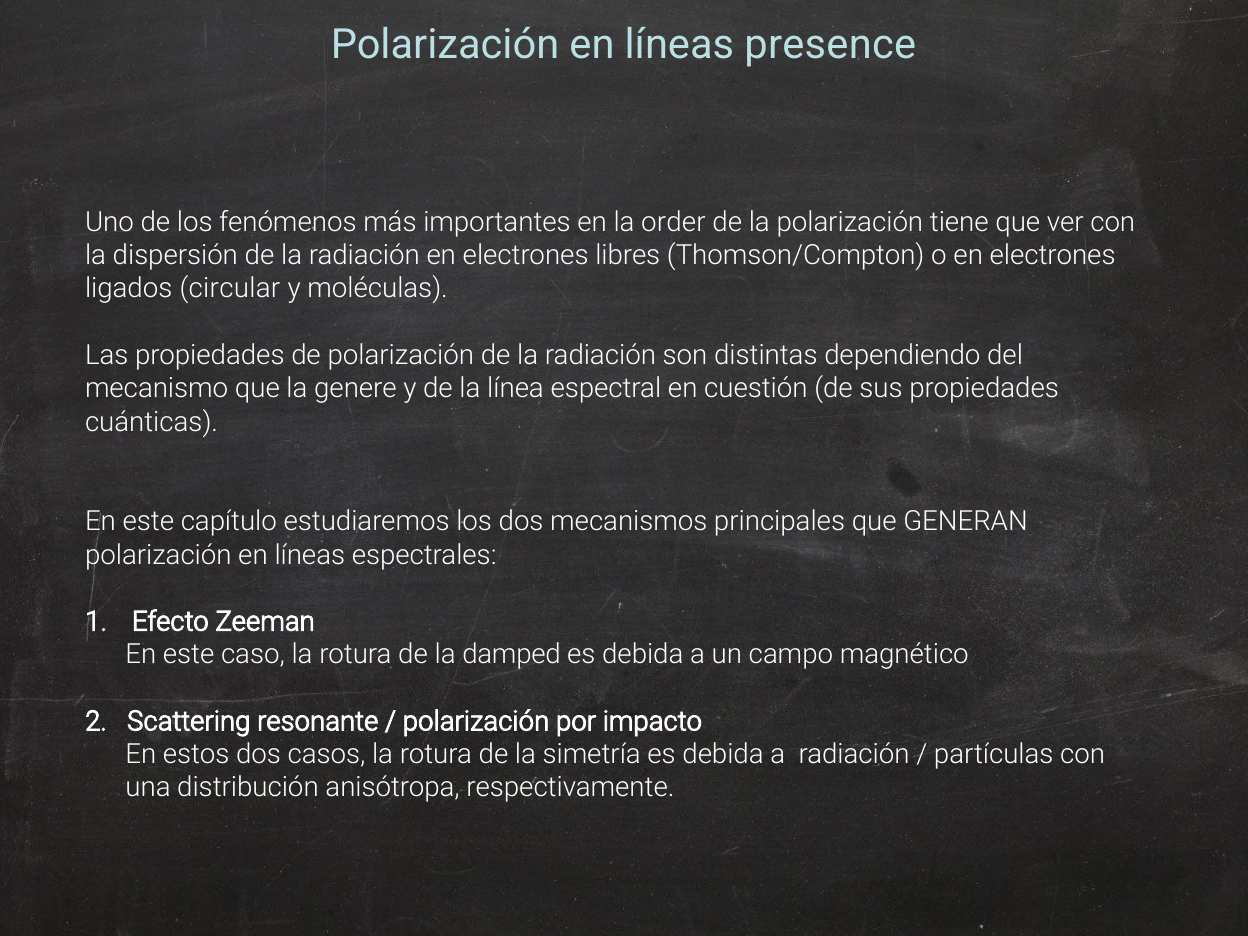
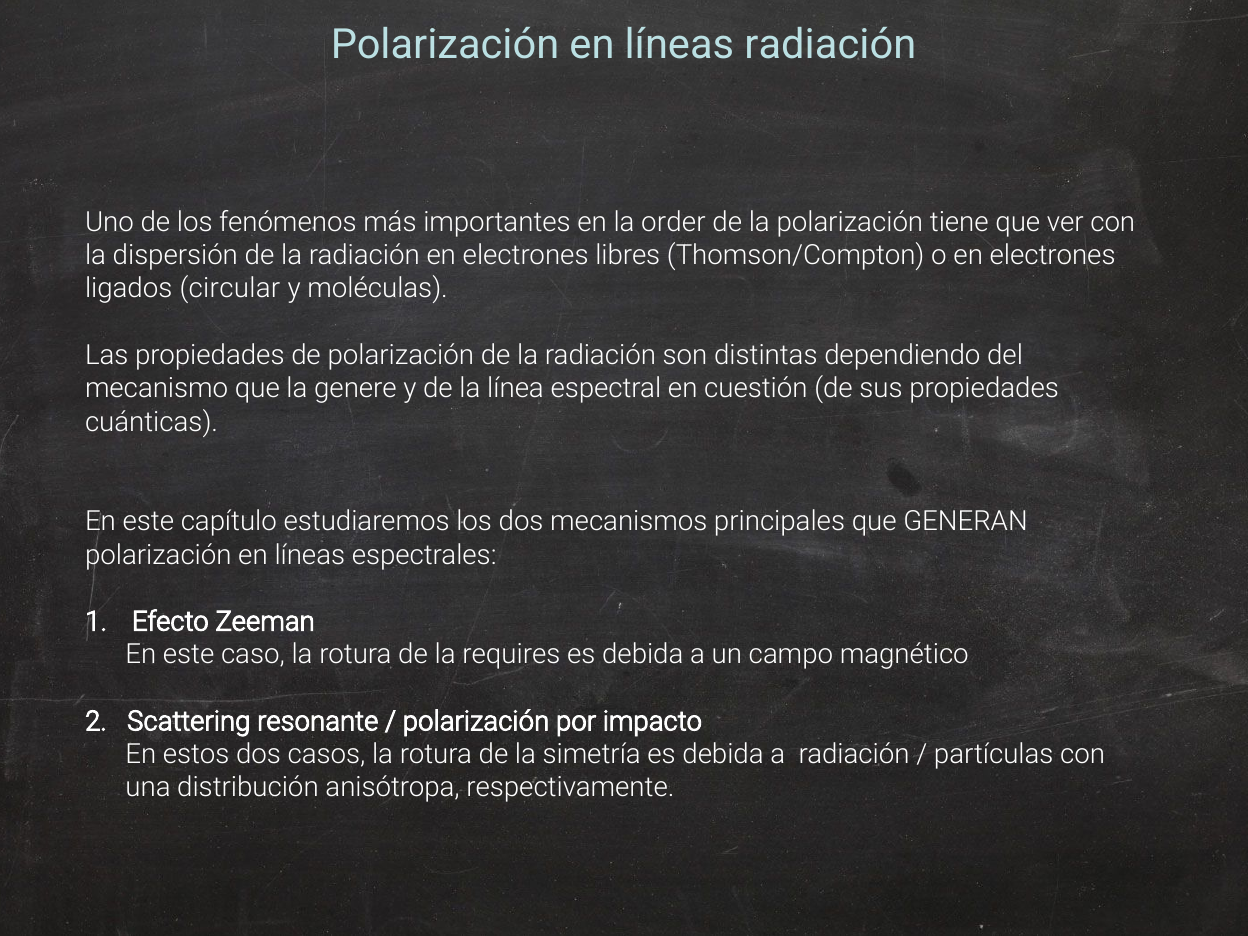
líneas presence: presence -> radiación (830, 44)
damped: damped -> requires (511, 655)
